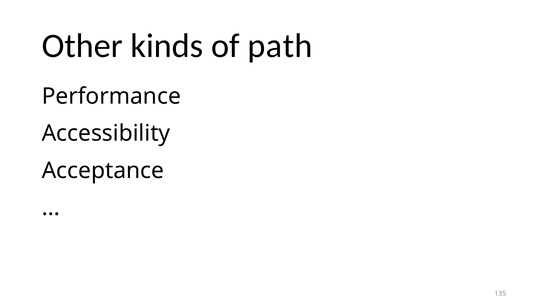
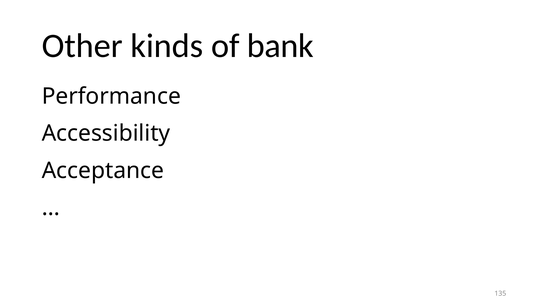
path: path -> bank (280, 46)
